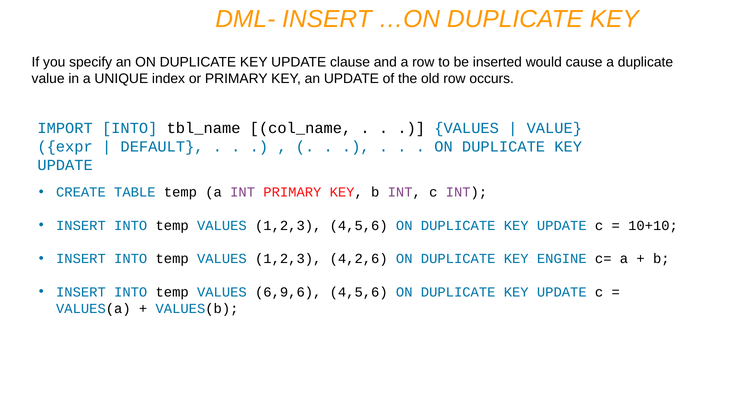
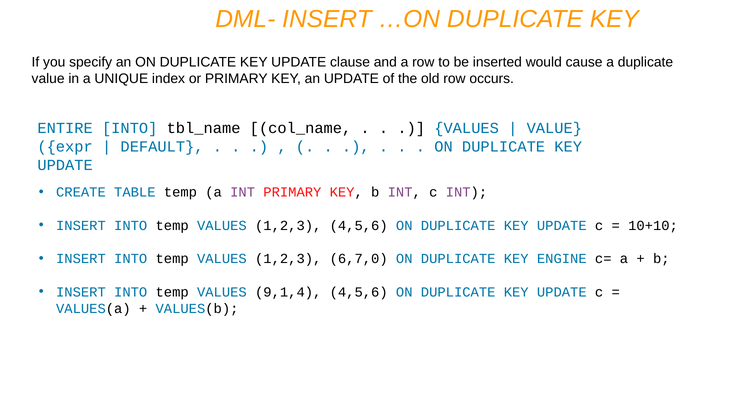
IMPORT: IMPORT -> ENTIRE (65, 128)
4,2,6: 4,2,6 -> 6,7,0 (359, 258)
6,9,6: 6,9,6 -> 9,1,4 (288, 292)
